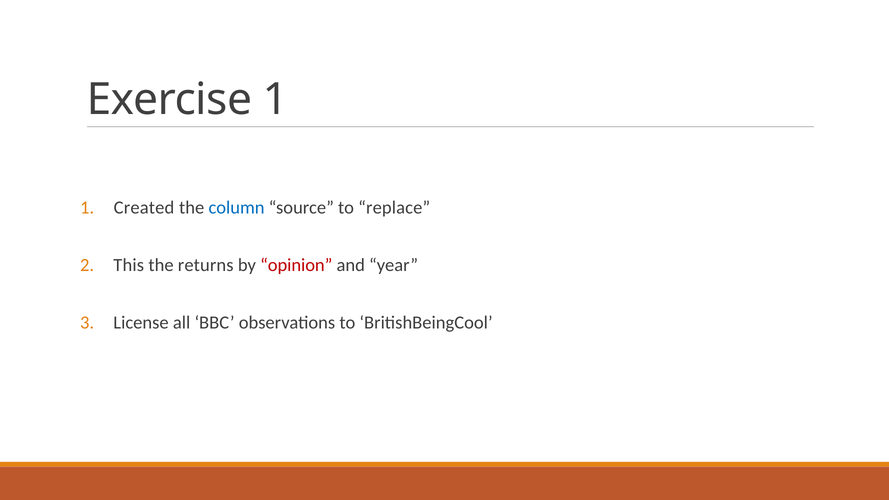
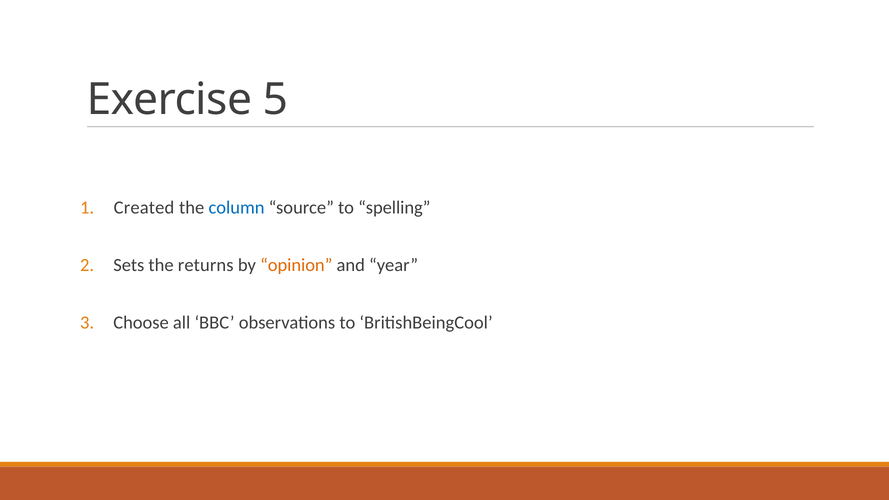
Exercise 1: 1 -> 5 (276, 100)
replace: replace -> spelling (394, 208)
This: This -> Sets (129, 265)
opinion colour: red -> orange (296, 265)
License: License -> Choose (141, 323)
